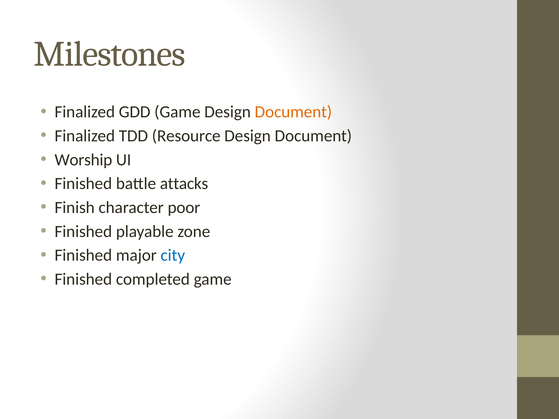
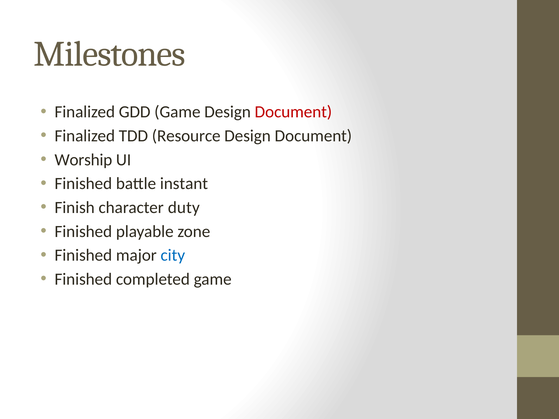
Document colour: orange -> red (293, 112)
attacks: attacks -> instant (184, 184)
poor: poor -> duty (184, 208)
